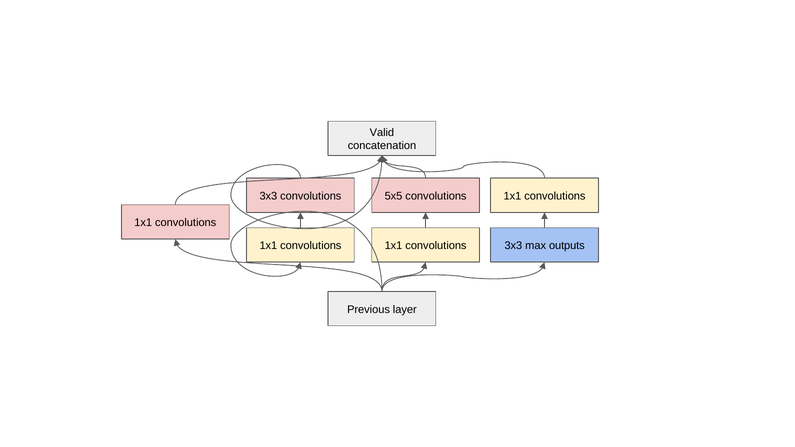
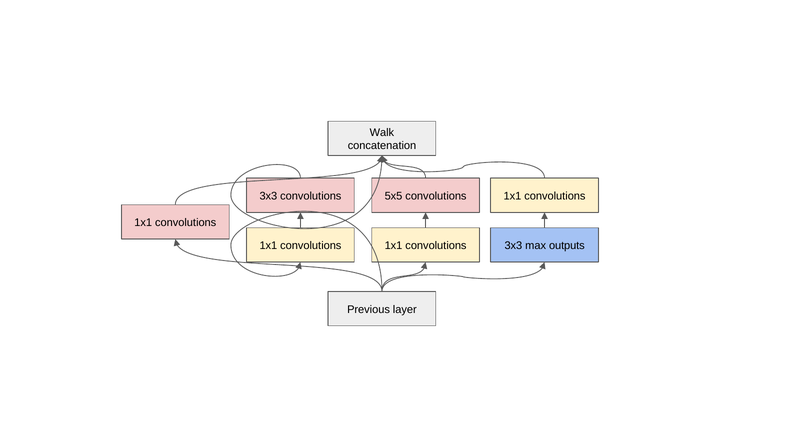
Valid: Valid -> Walk (382, 133)
